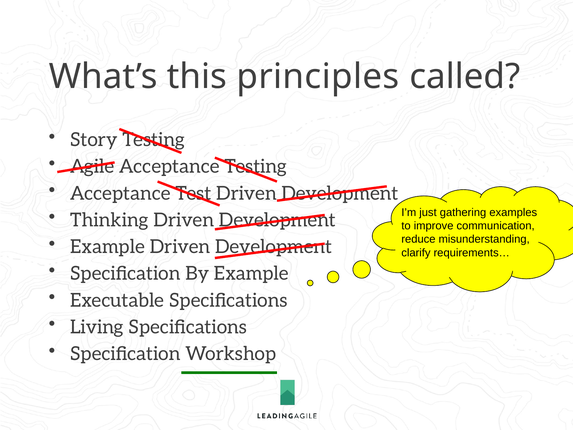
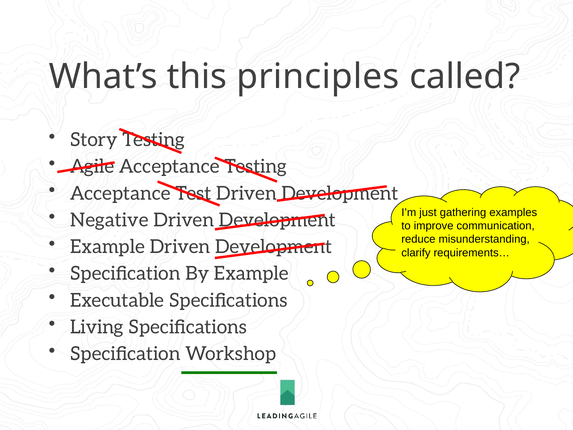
Thinking: Thinking -> Negative (109, 220)
